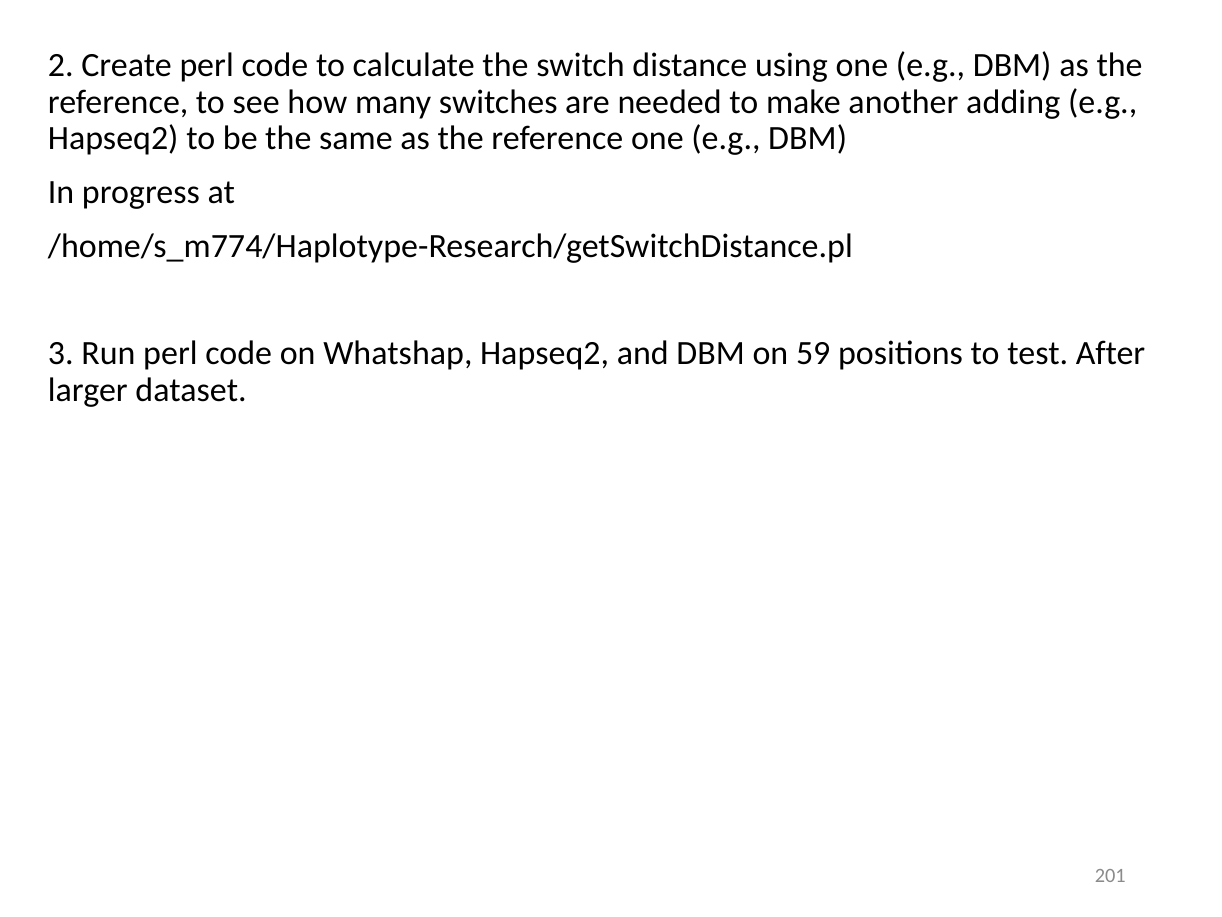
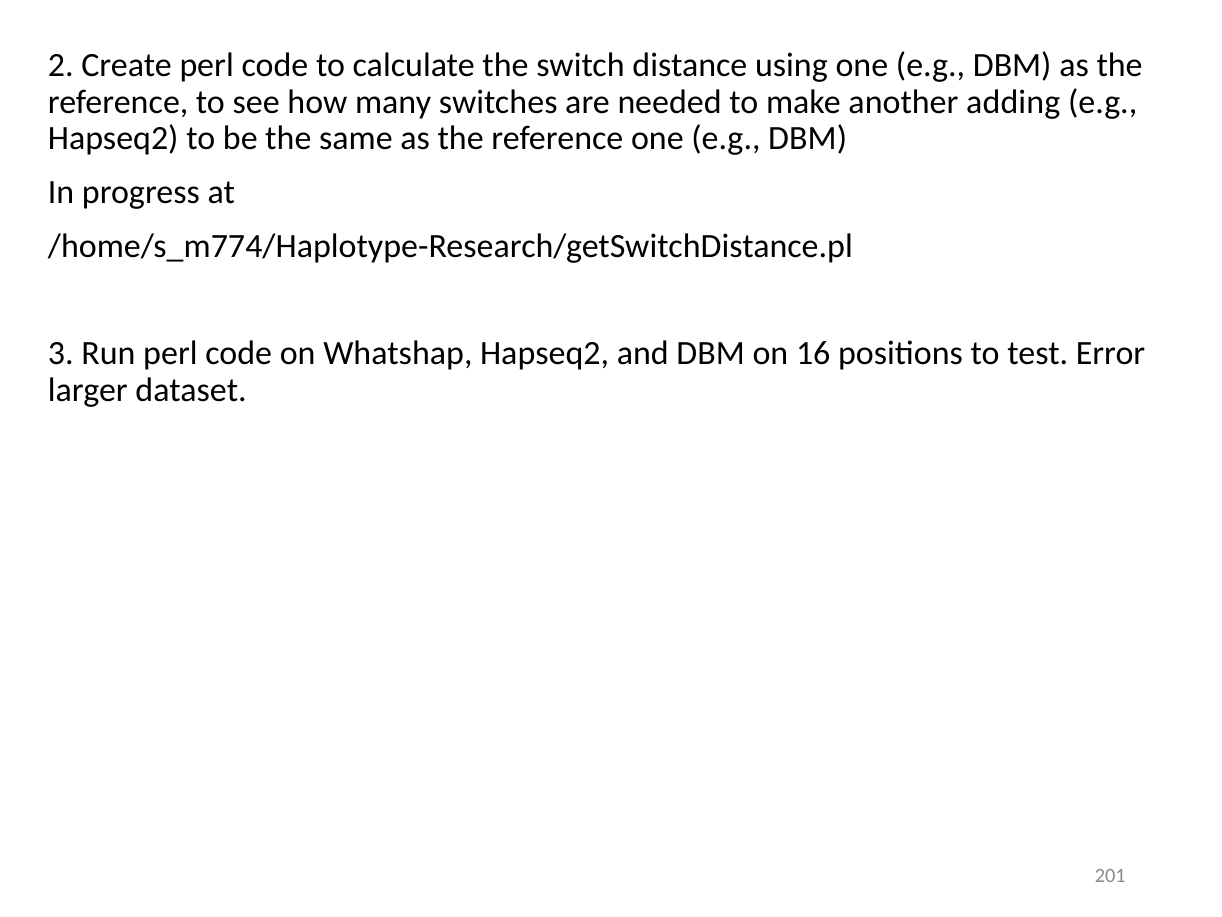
59: 59 -> 16 (813, 353)
After: After -> Error (1111, 353)
